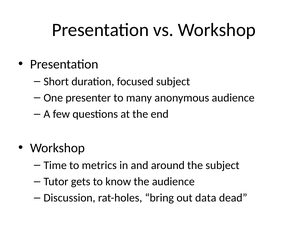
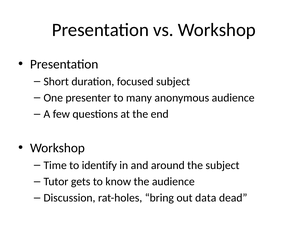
metrics: metrics -> identify (99, 165)
